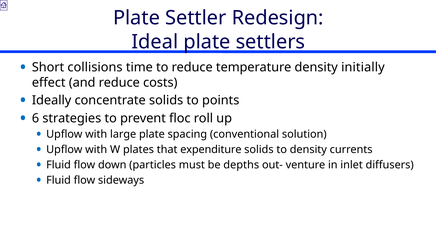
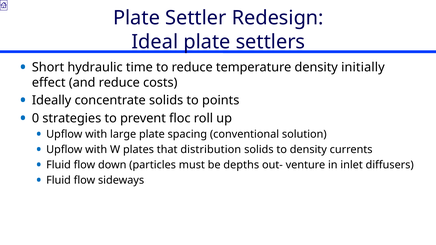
collisions: collisions -> hydraulic (95, 67)
6: 6 -> 0 (36, 118)
expenditure: expenditure -> distribution (211, 150)
